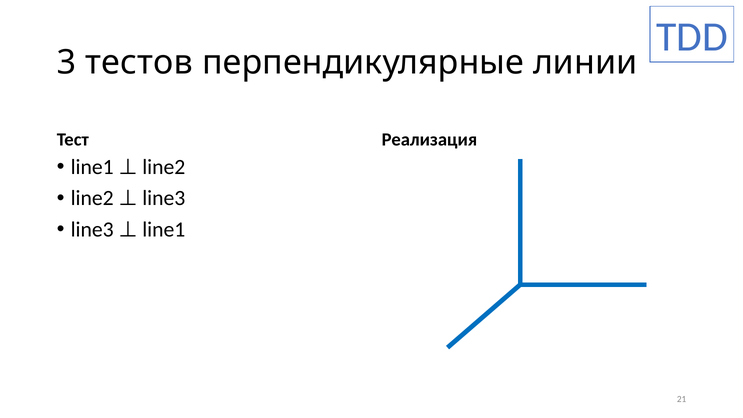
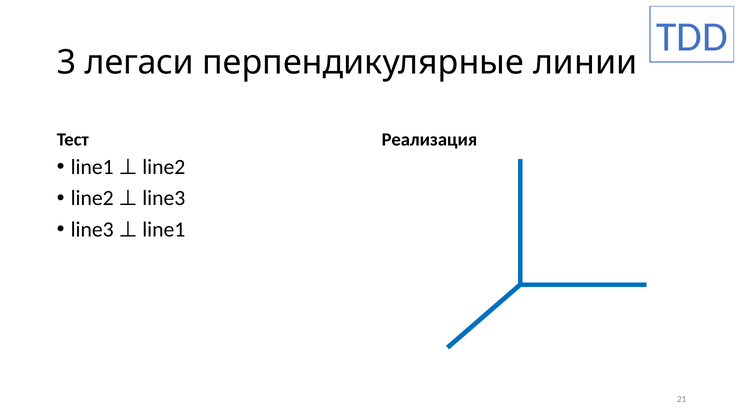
тестов: тестов -> легаси (139, 62)
